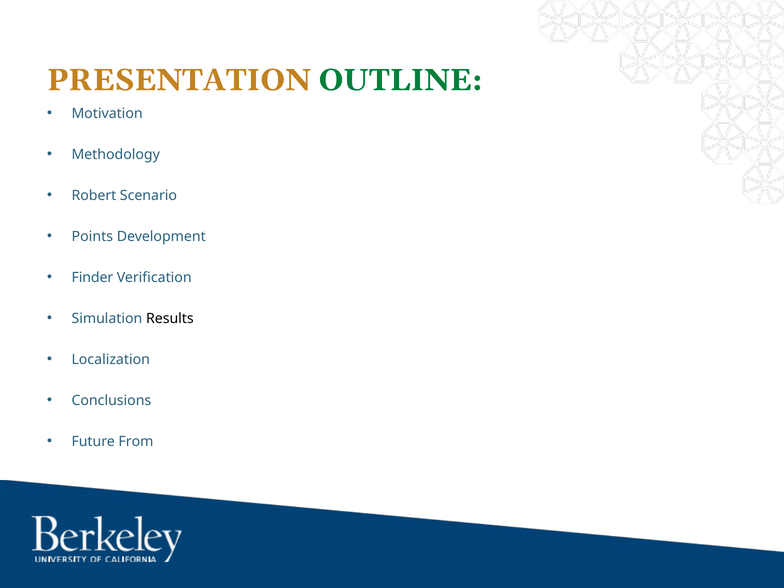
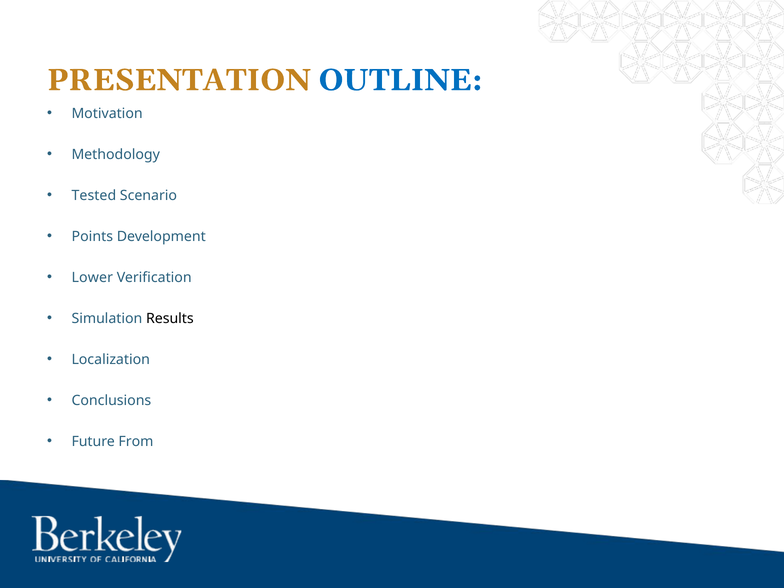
OUTLINE colour: green -> blue (401, 80)
Robert: Robert -> Tested (94, 196)
Finder: Finder -> Lower (92, 278)
